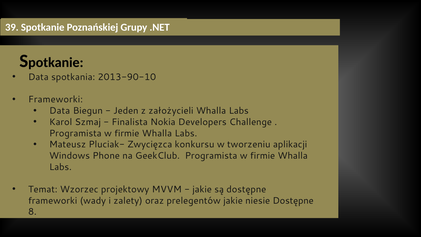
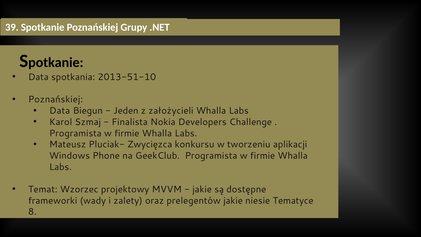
2013-90-10: 2013-90-10 -> 2013-51-10 (127, 77)
Frameworki: Frameworki -> Poznańskiej (56, 99)
niesie Dostępne: Dostępne -> Tematyce (293, 200)
